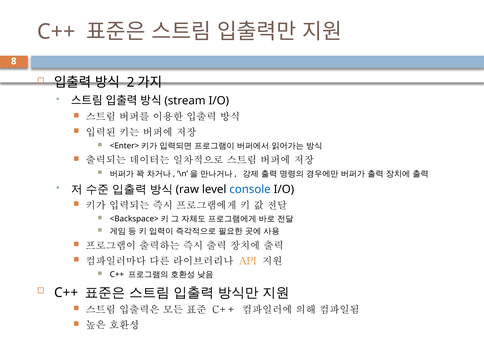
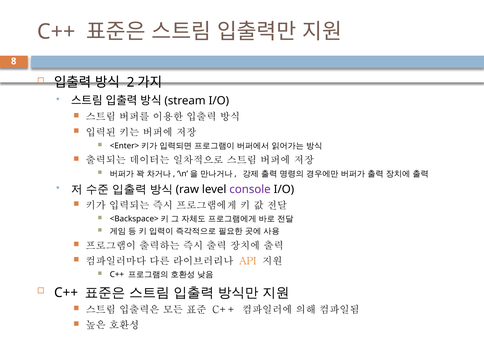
console colour: blue -> purple (250, 189)
